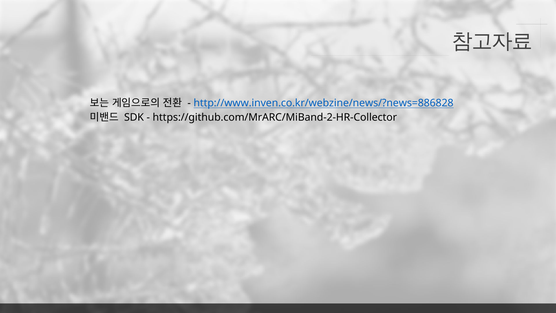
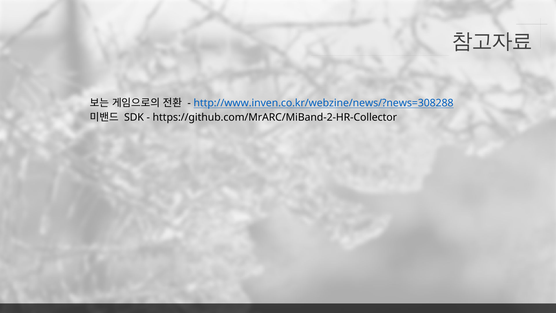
http://www.inven.co.kr/webzine/news/?news=886828: http://www.inven.co.kr/webzine/news/?news=886828 -> http://www.inven.co.kr/webzine/news/?news=308288 (324, 103)
